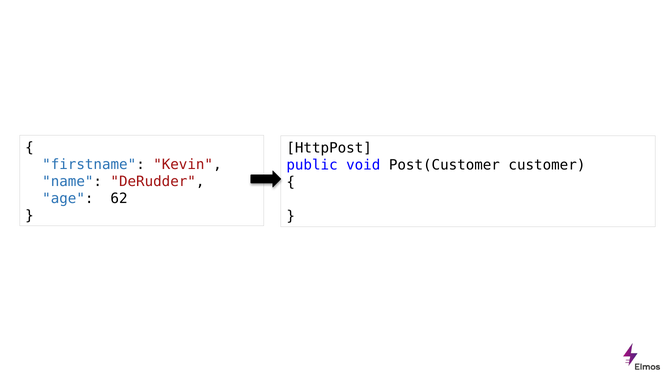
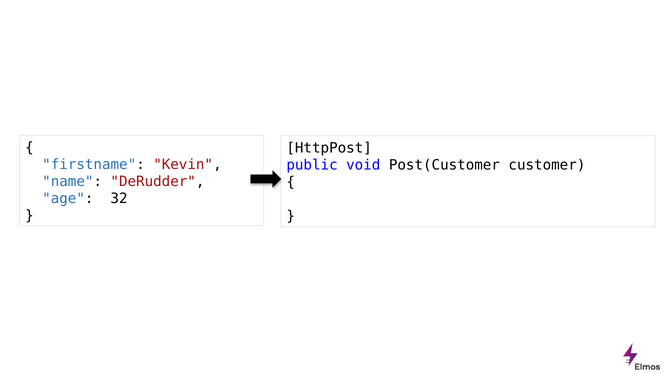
62: 62 -> 32 (119, 198)
